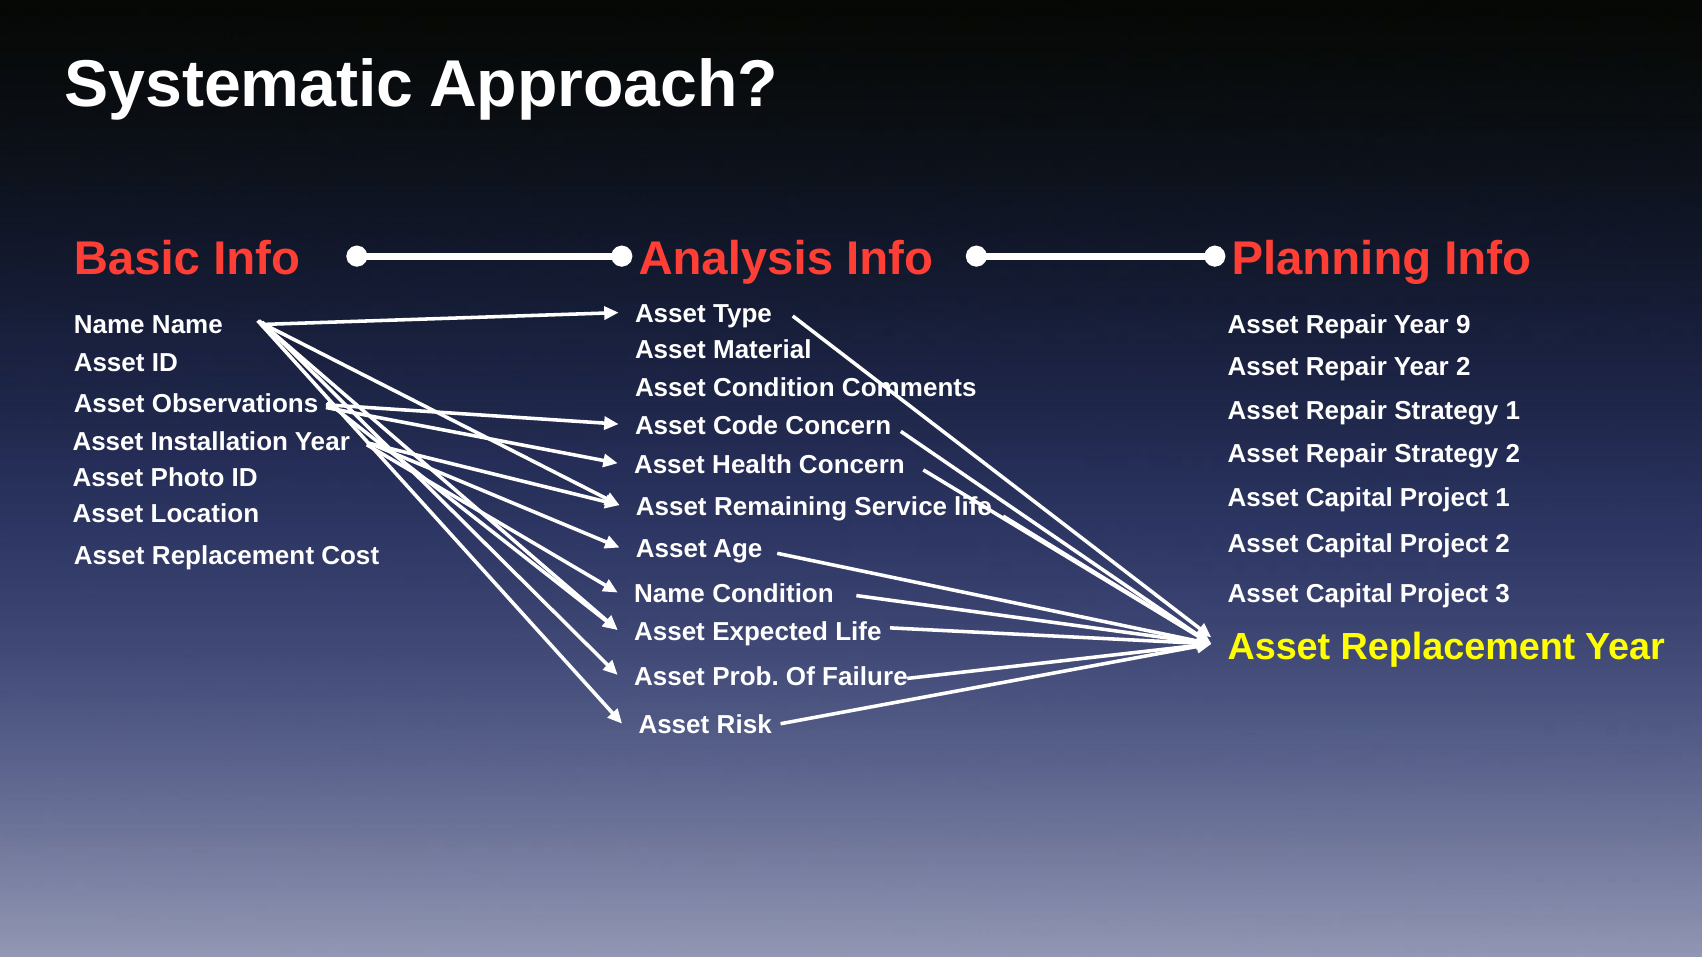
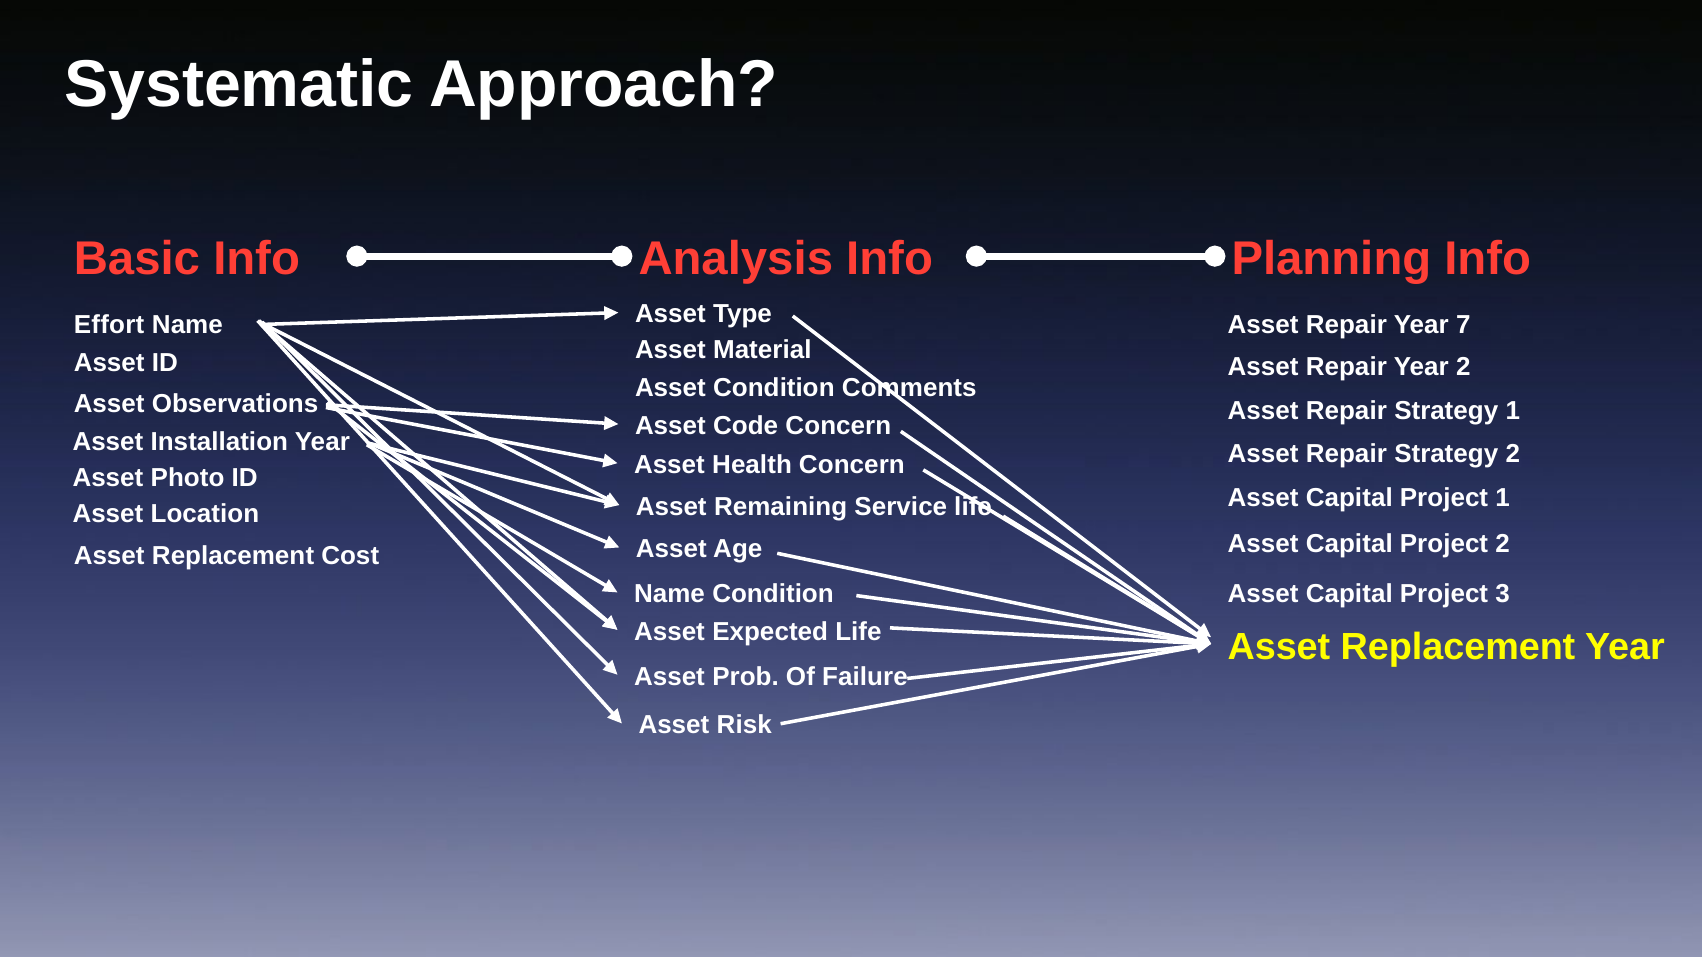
9: 9 -> 7 (1463, 325)
Name: Name -> Effort (109, 326)
